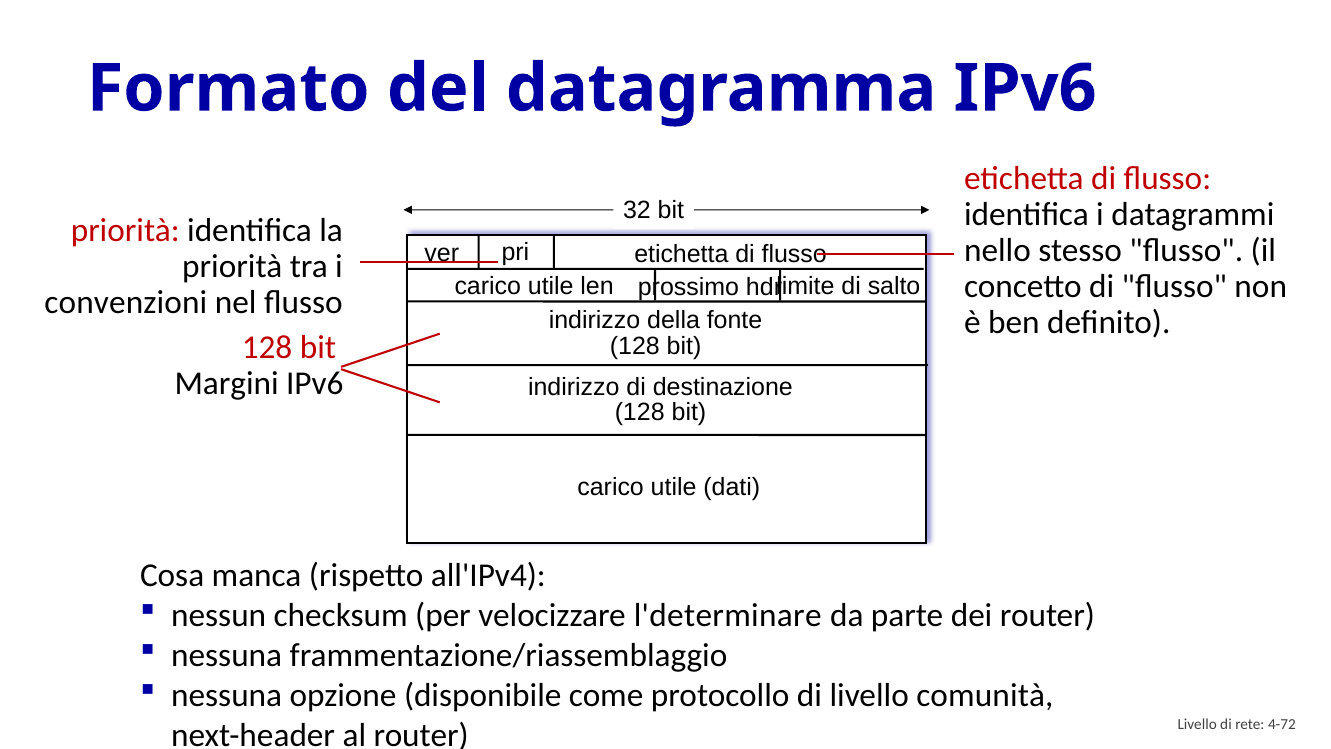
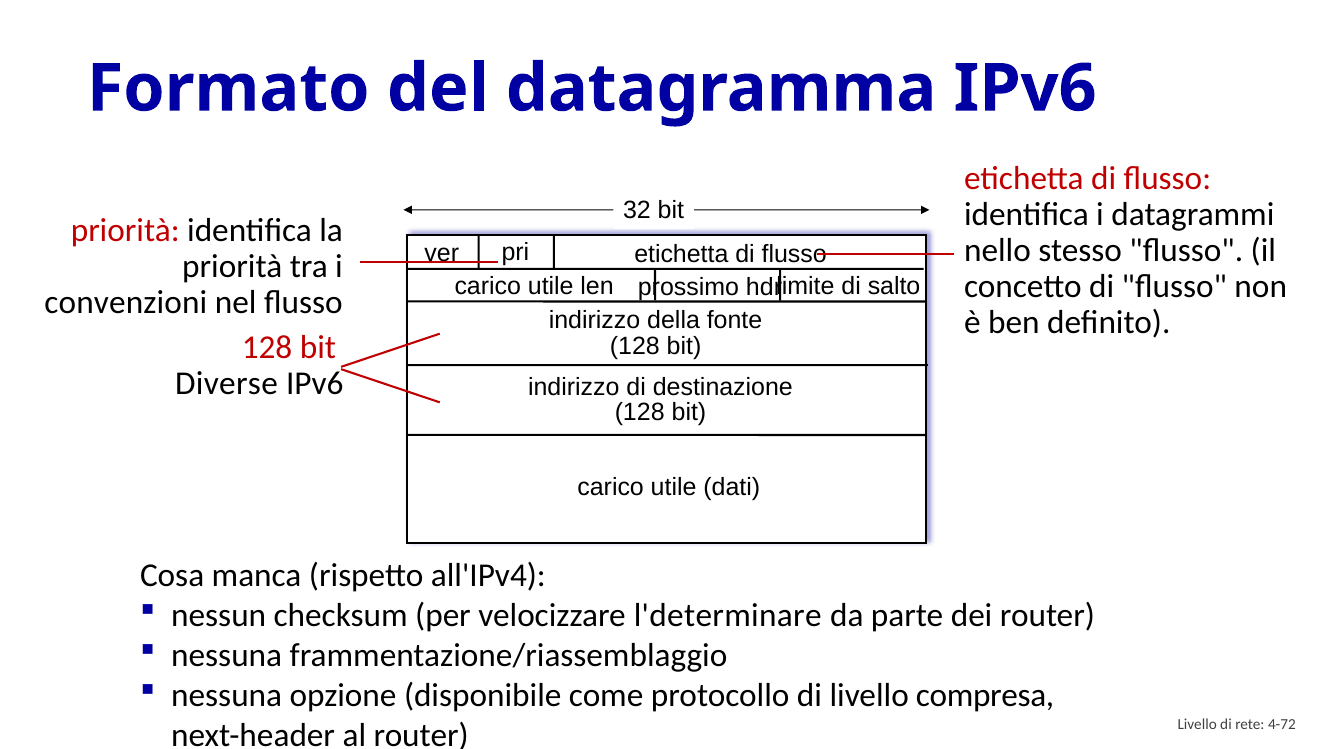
Margini: Margini -> Diverse (226, 383)
comunità: comunità -> compresa (985, 695)
